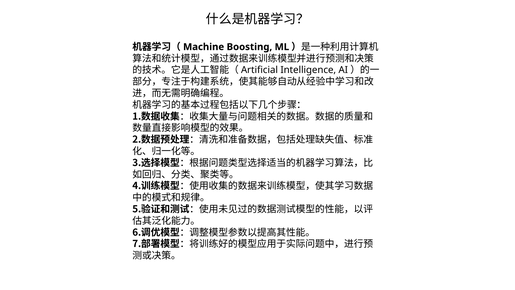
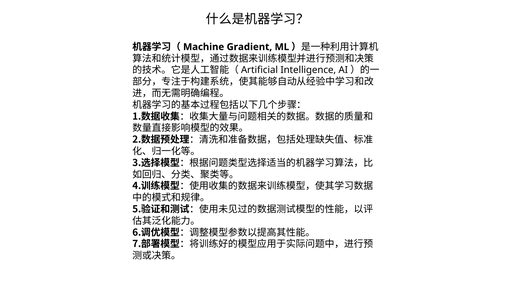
Boosting: Boosting -> Gradient (249, 47)
